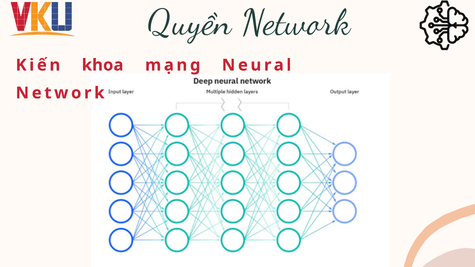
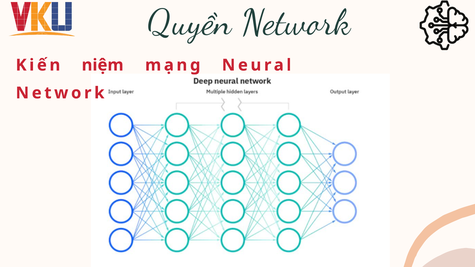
khoa: khoa -> niệm (103, 65)
